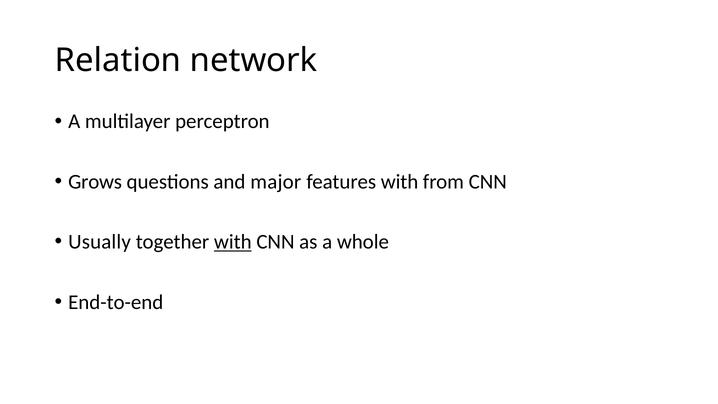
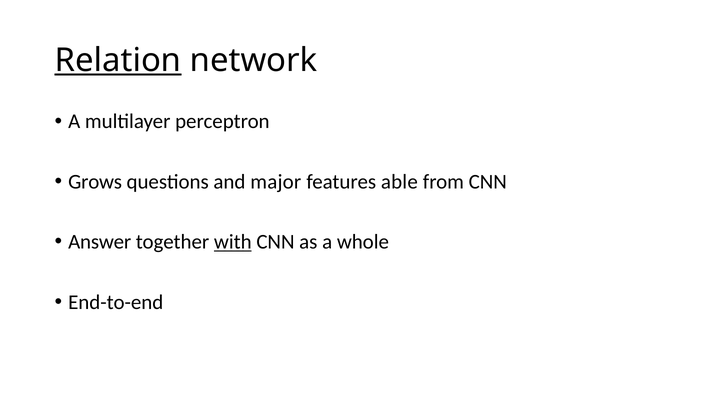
Relation underline: none -> present (118, 60)
features with: with -> able (399, 182)
Usually: Usually -> Answer (100, 242)
